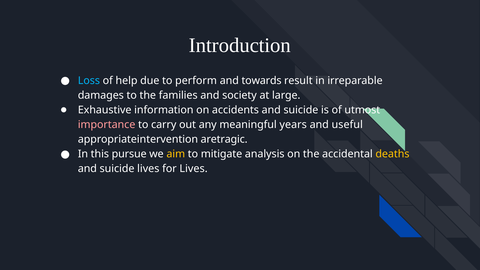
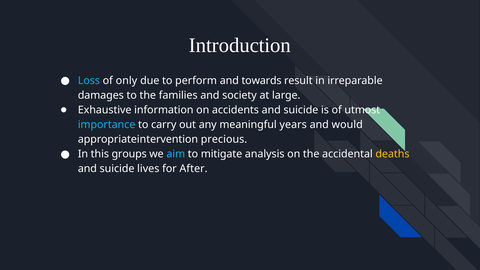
help: help -> only (126, 81)
importance colour: pink -> light blue (107, 125)
useful: useful -> would (347, 125)
aretragic: aretragic -> precious (224, 139)
pursue: pursue -> groups (129, 154)
aim colour: yellow -> light blue (176, 154)
for Lives: Lives -> After (194, 169)
